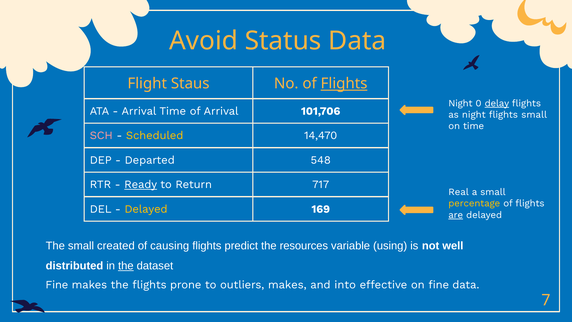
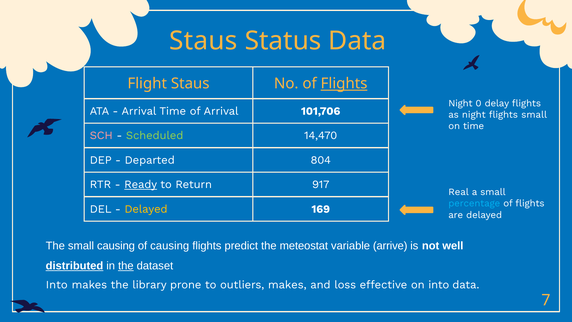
Avoid: Avoid -> Staus (203, 41)
delay underline: present -> none (497, 103)
Scheduled colour: yellow -> light green (155, 135)
548: 548 -> 804 (321, 160)
717: 717 -> 917 (321, 184)
percentage colour: yellow -> light blue (474, 203)
are underline: present -> none (456, 215)
small created: created -> causing (116, 246)
resources: resources -> meteostat (304, 246)
using: using -> arrive (390, 246)
distributed underline: none -> present (74, 266)
Fine: Fine -> Into (57, 285)
the flights: flights -> library (150, 285)
into: into -> loss (345, 285)
on fine: fine -> into (439, 285)
